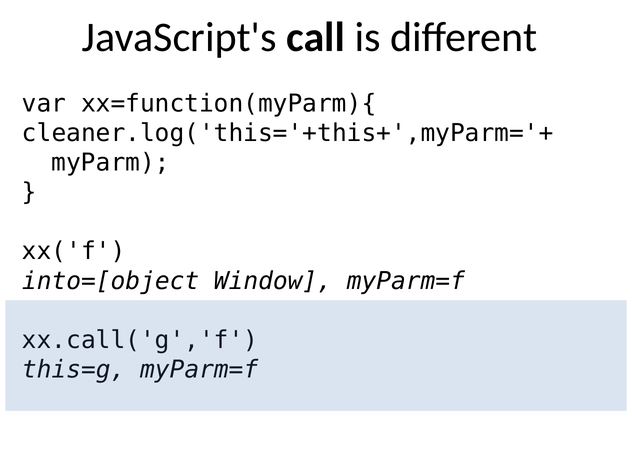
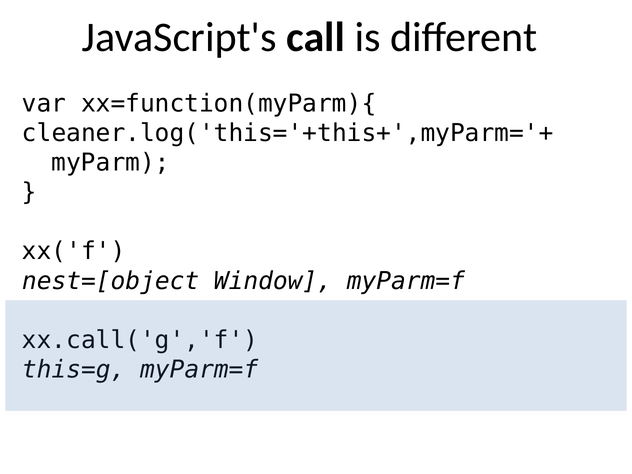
into=[object: into=[object -> nest=[object (111, 281)
